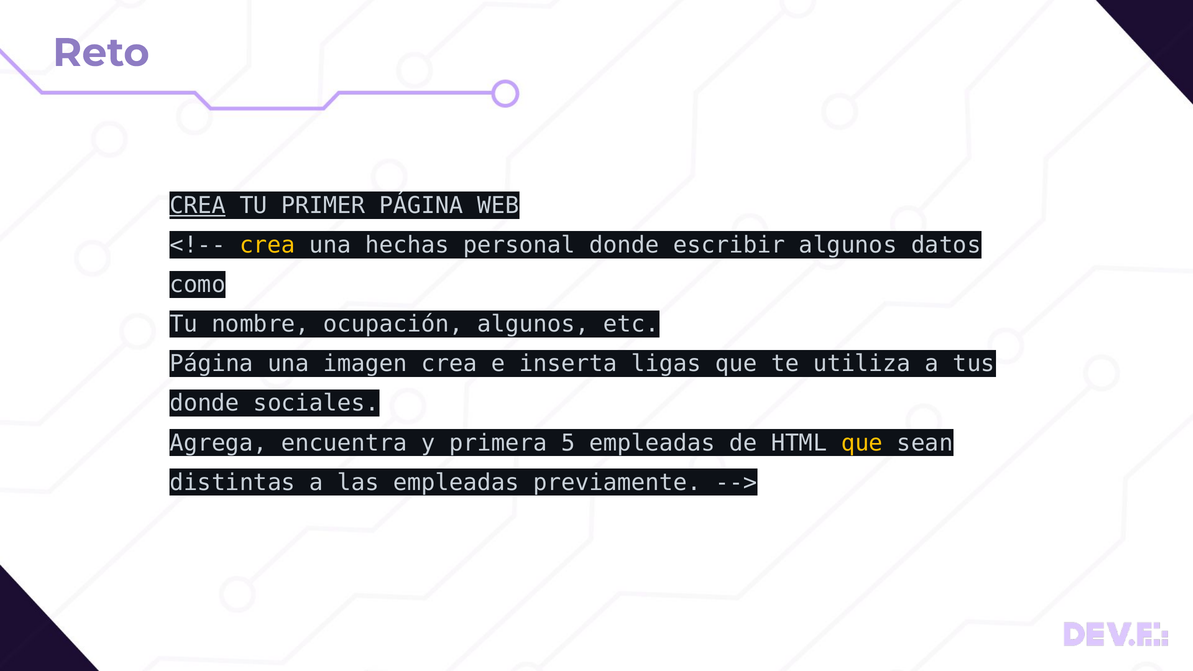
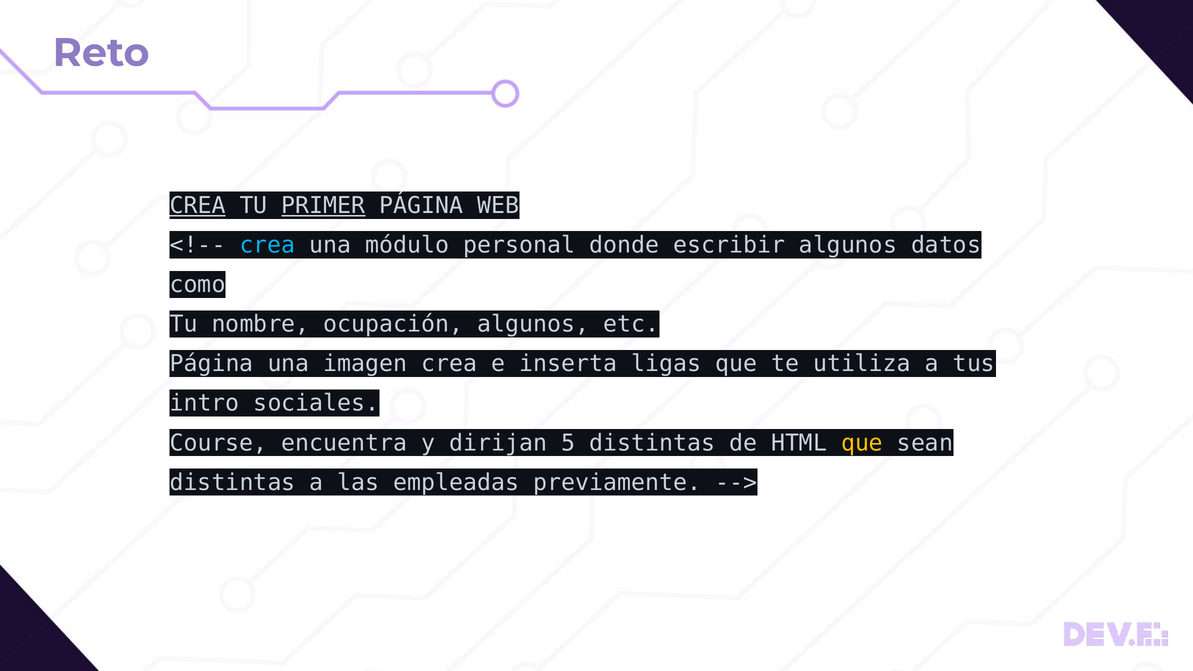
PRIMER underline: none -> present (323, 206)
crea colour: yellow -> light blue (267, 245)
hechas: hechas -> módulo (407, 245)
donde: donde -> intro (205, 403)
Agrega: Agrega -> Course (218, 443)
primera: primera -> dirijan (498, 443)
5 empleadas: empleadas -> distintas (652, 443)
